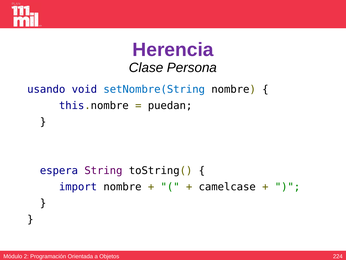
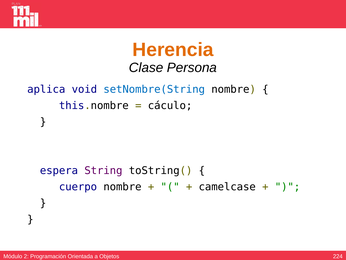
Herencia colour: purple -> orange (173, 50)
usando: usando -> aplica (46, 89)
puedan: puedan -> cáculo (170, 105)
import: import -> cuerpo (78, 186)
